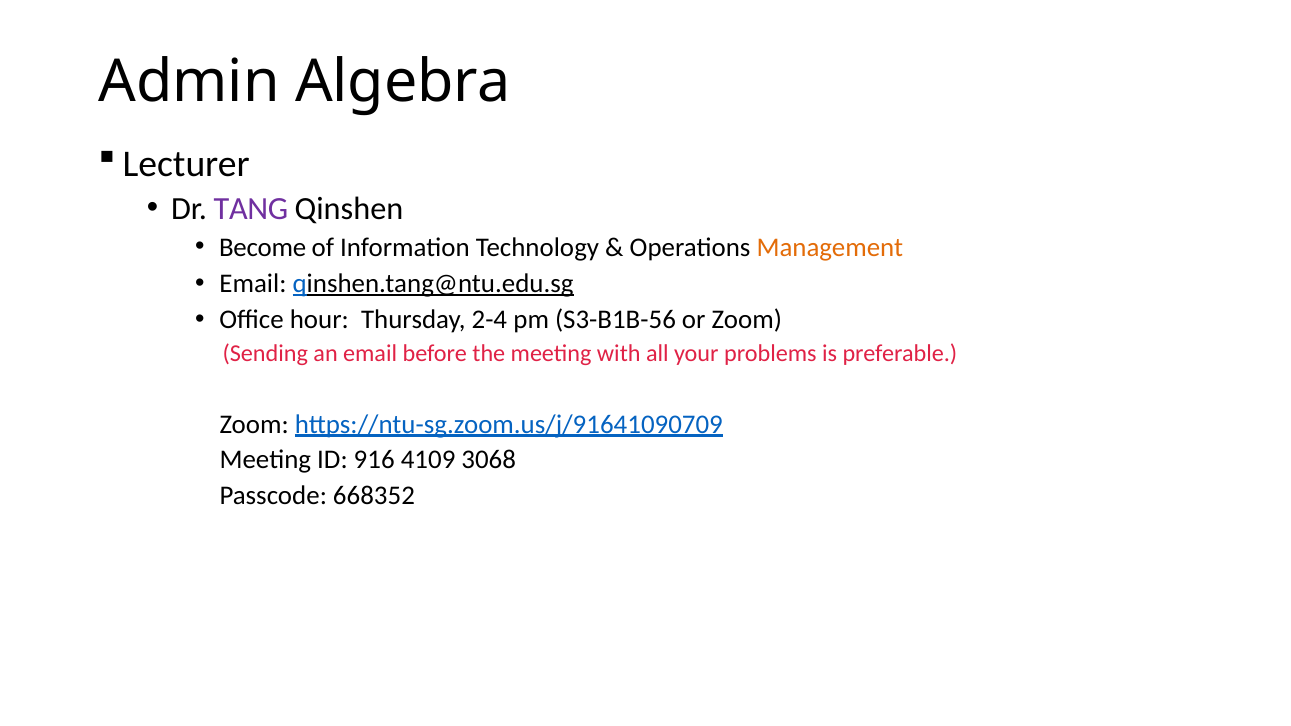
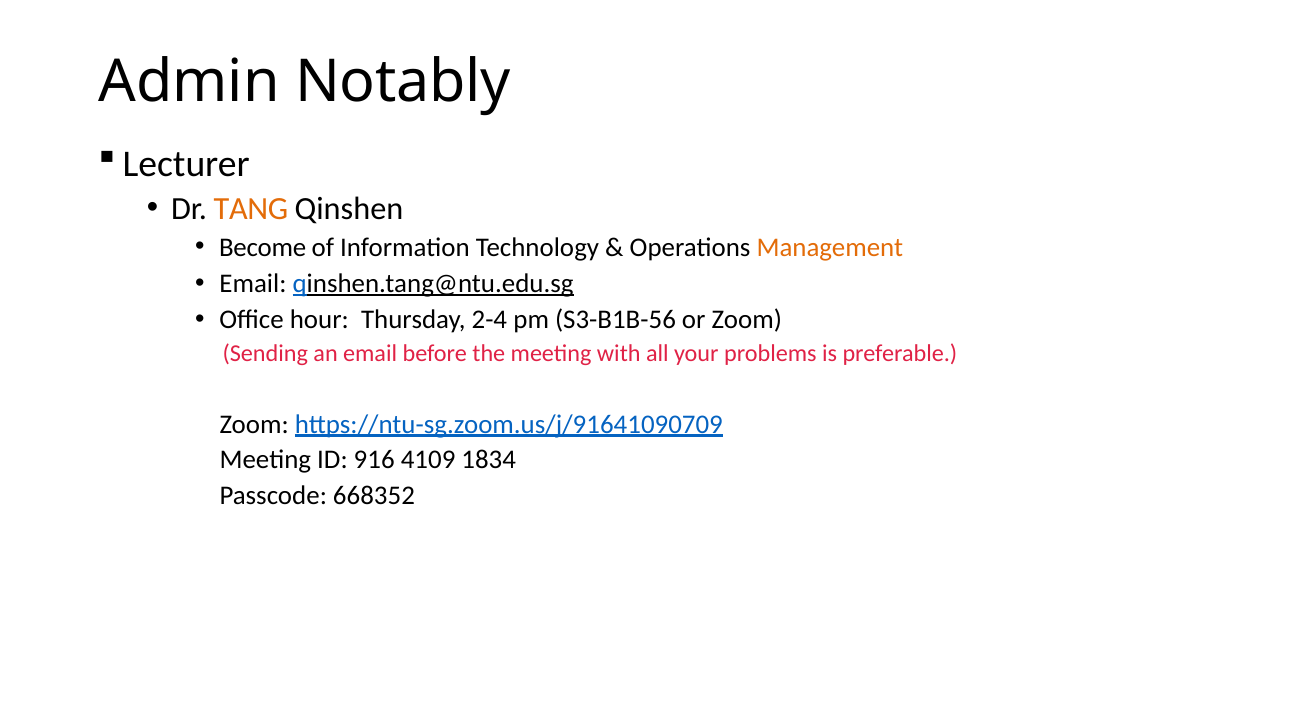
Algebra: Algebra -> Notably (403, 82)
TANG colour: purple -> orange (251, 209)
3068: 3068 -> 1834 (489, 460)
